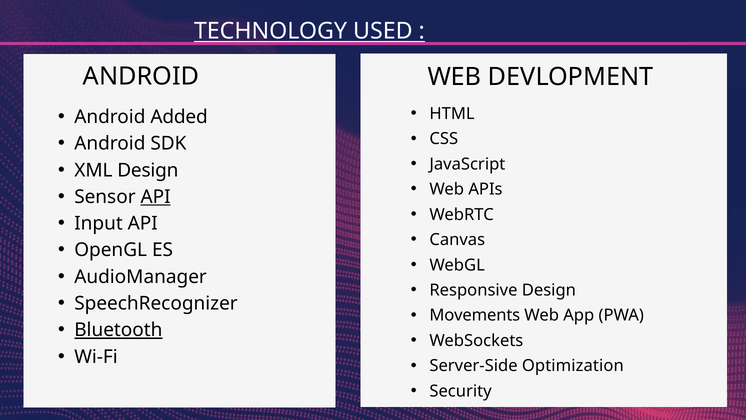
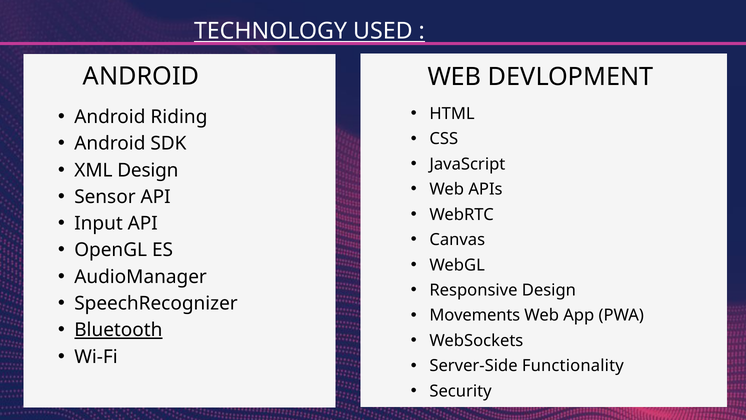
Added: Added -> Riding (179, 117)
API underline: present -> none (156, 197)
Optimization: Optimization -> Functionality (573, 366)
